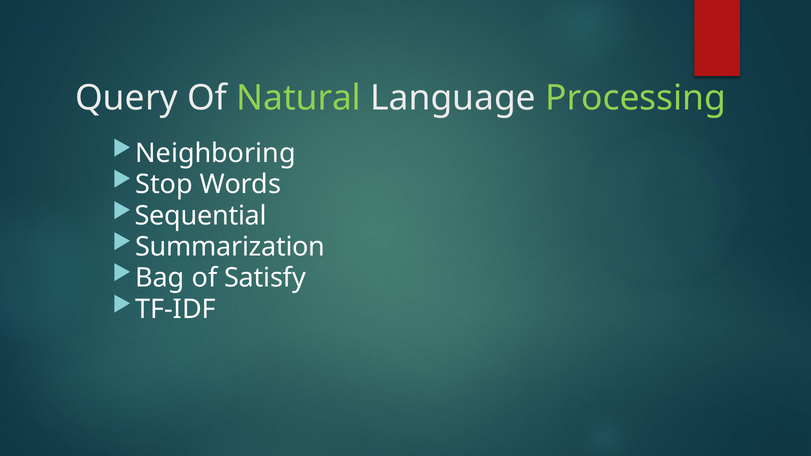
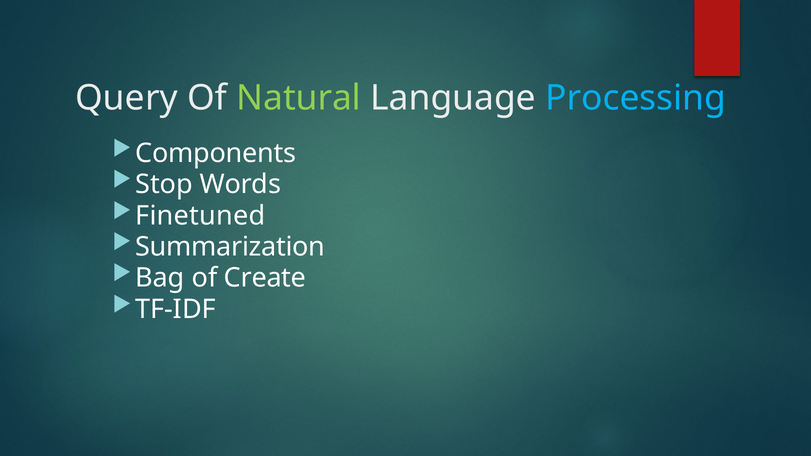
Processing colour: light green -> light blue (636, 98)
Neighboring: Neighboring -> Components (216, 153)
Sequential: Sequential -> Finetuned (200, 216)
Satisfy: Satisfy -> Create (265, 278)
